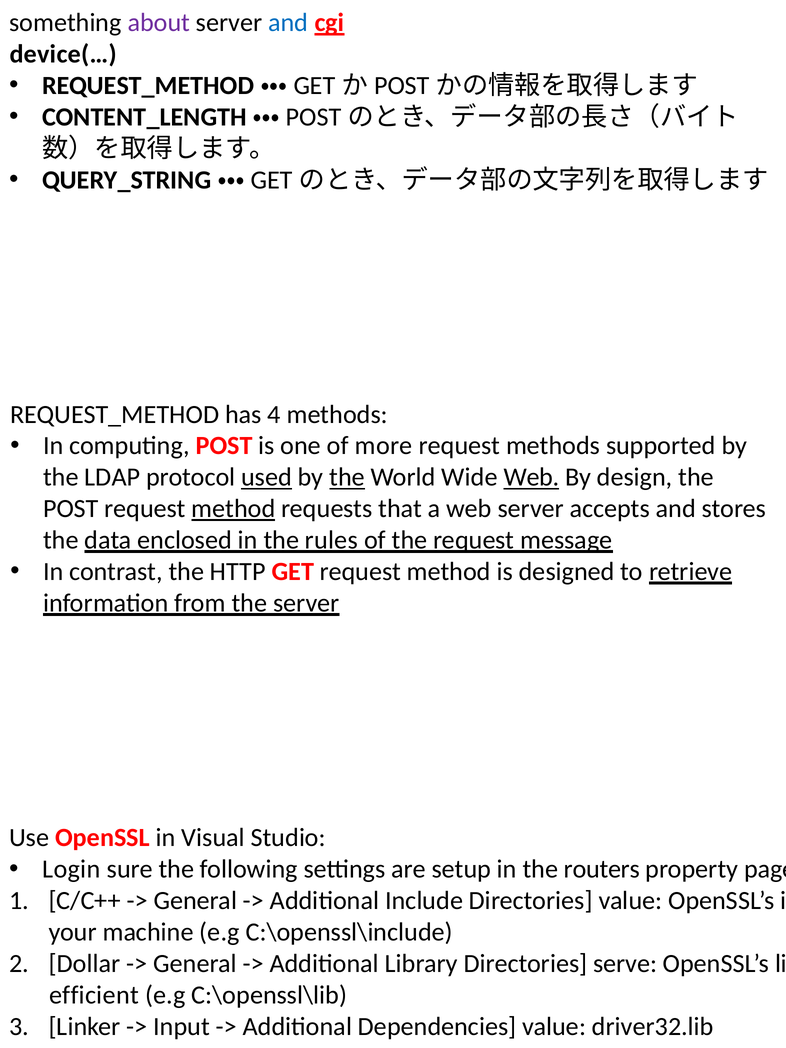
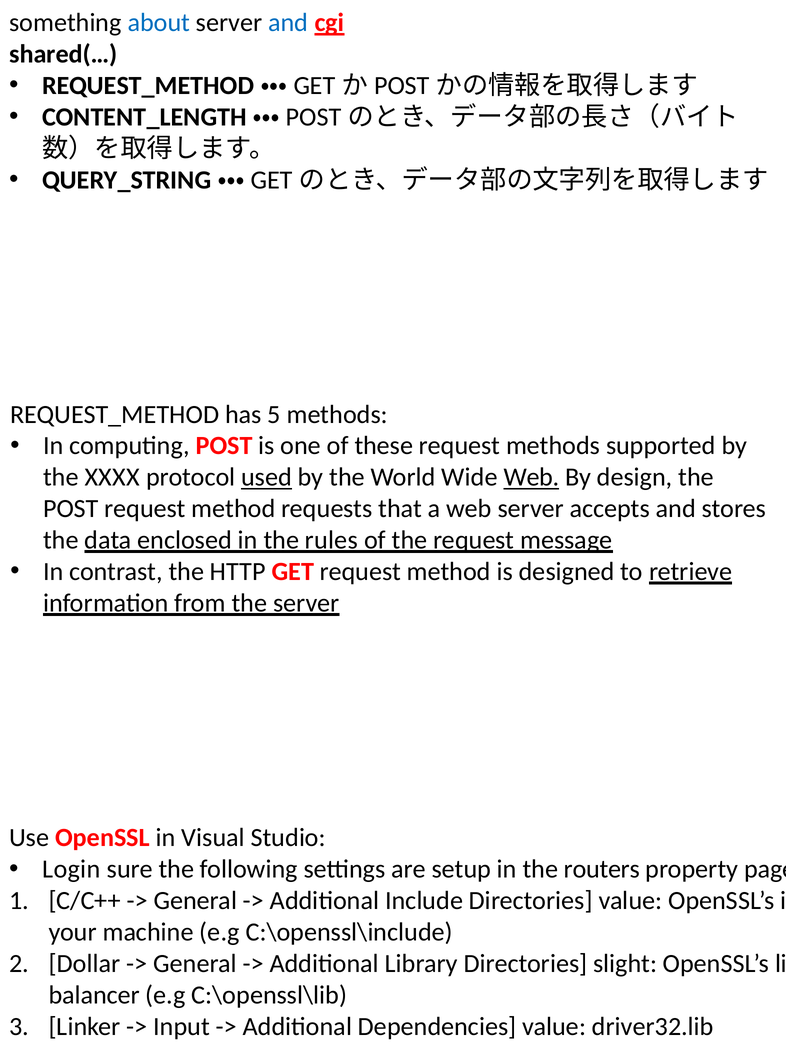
about colour: purple -> blue (159, 23)
device(…: device(… -> shared(… (63, 54)
4: 4 -> 5 (274, 414)
more: more -> these (384, 446)
LDAP: LDAP -> XXXX (112, 477)
the underline: present -> none (347, 477)
method underline: present -> none (233, 509)
serve: serve -> slight (625, 964)
efficient: efficient -> balancer (94, 995)
